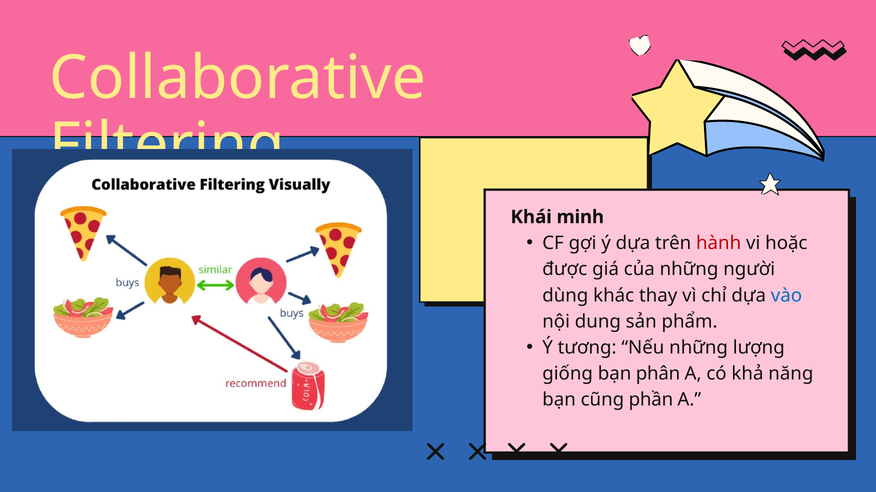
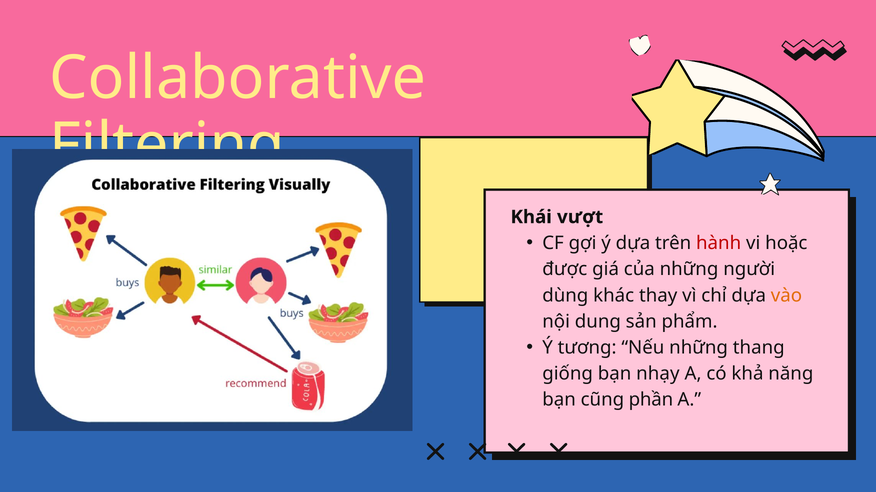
minh: minh -> vượt (580, 217)
vào colour: blue -> orange (787, 296)
lượng: lượng -> thang (759, 348)
phân: phân -> nhạy (658, 374)
